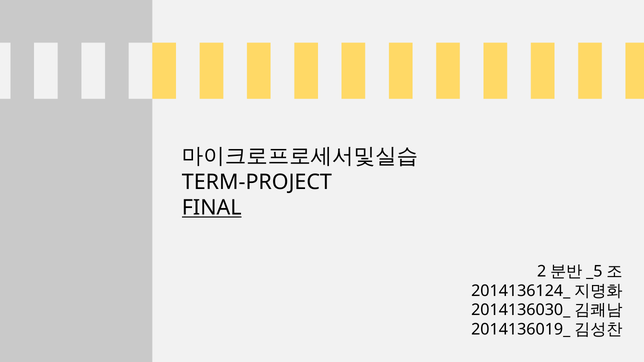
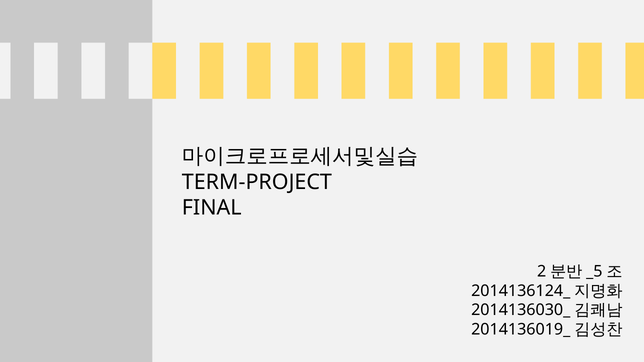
FINAL underline: present -> none (212, 208)
